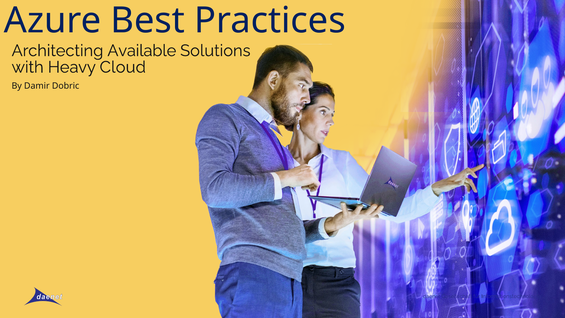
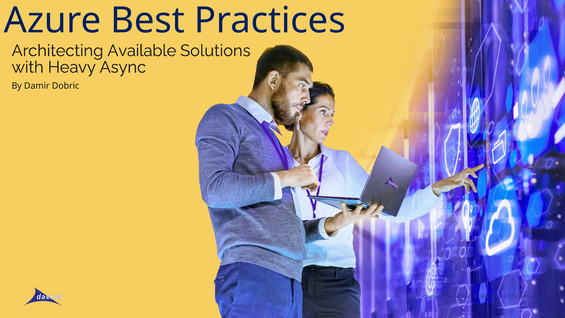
Cloud: Cloud -> Async (123, 67)
